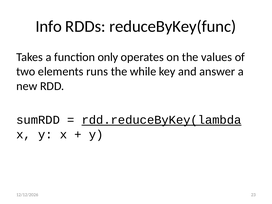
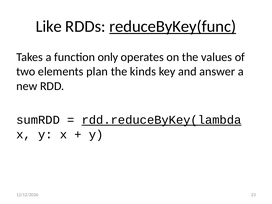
Info: Info -> Like (49, 26)
reduceByKey(func underline: none -> present (173, 26)
runs: runs -> plan (97, 72)
while: while -> kinds (143, 72)
